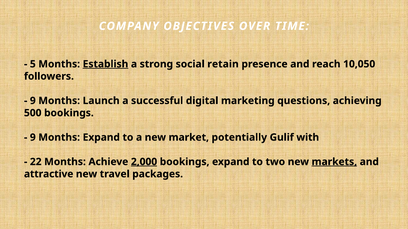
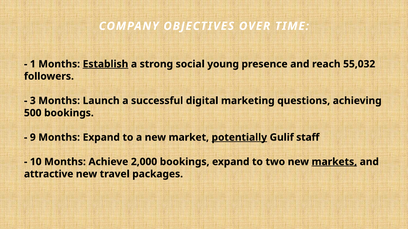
5: 5 -> 1 (33, 64)
retain: retain -> young (223, 64)
10,050: 10,050 -> 55,032 (359, 64)
9: 9 -> 3 (33, 101)
potentially underline: none -> present (239, 138)
with: with -> staff (308, 138)
22: 22 -> 10 (36, 162)
2,000 underline: present -> none (144, 162)
